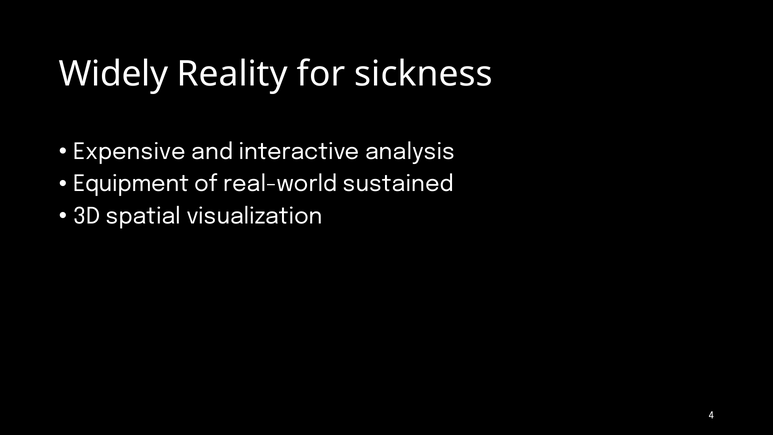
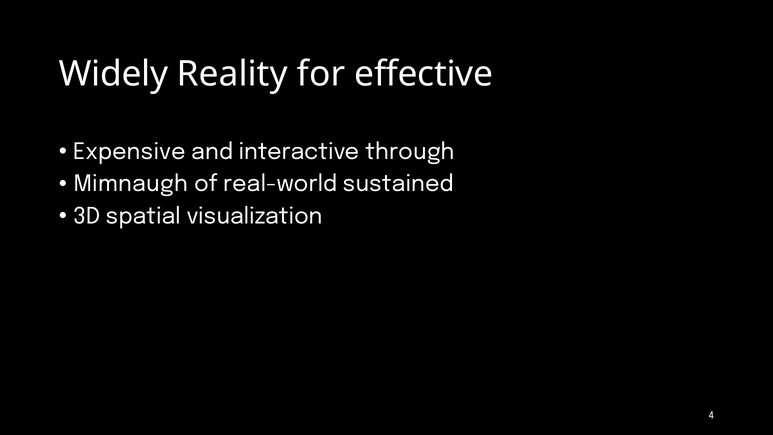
sickness: sickness -> effective (424, 74)
analysis: analysis -> through (410, 152)
Equipment: Equipment -> Mimnaugh (131, 184)
